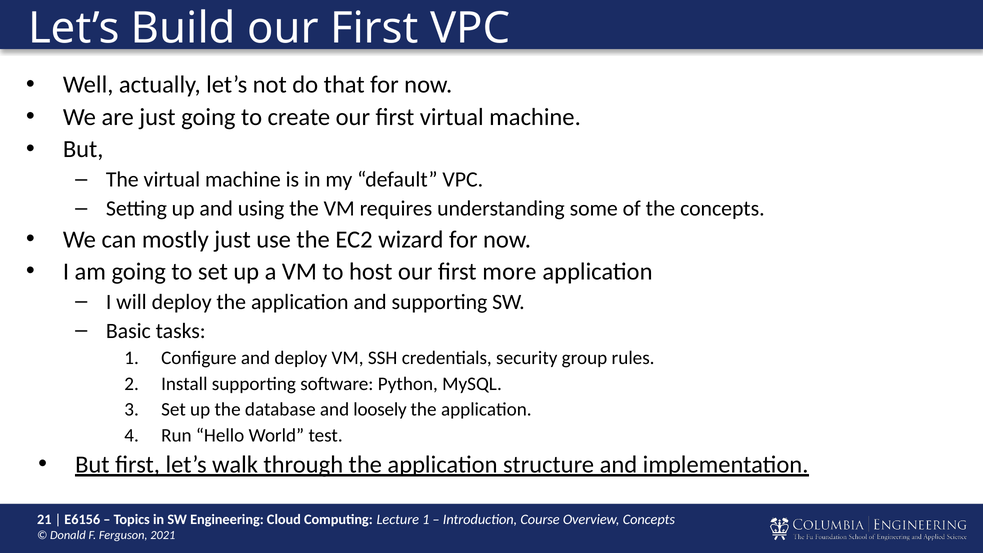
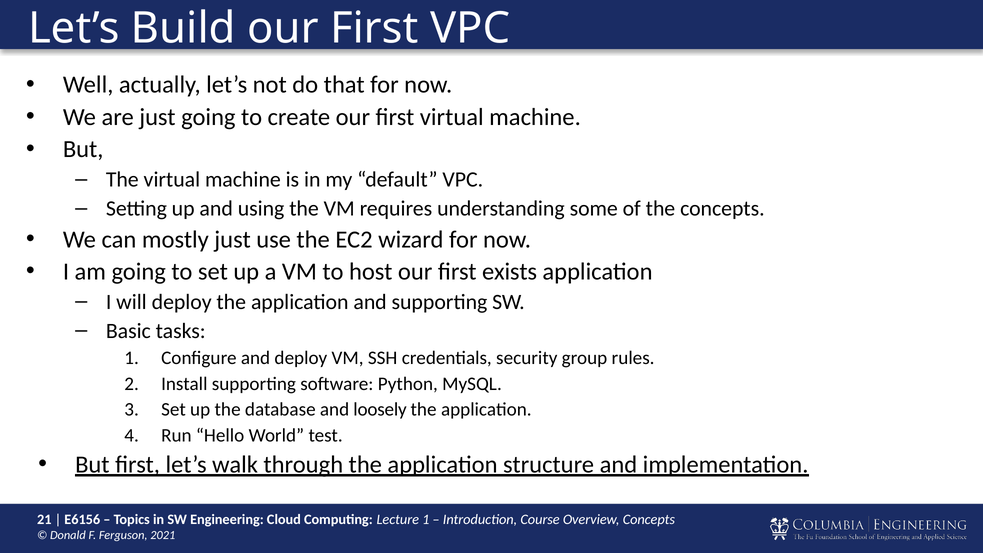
more: more -> exists (510, 272)
